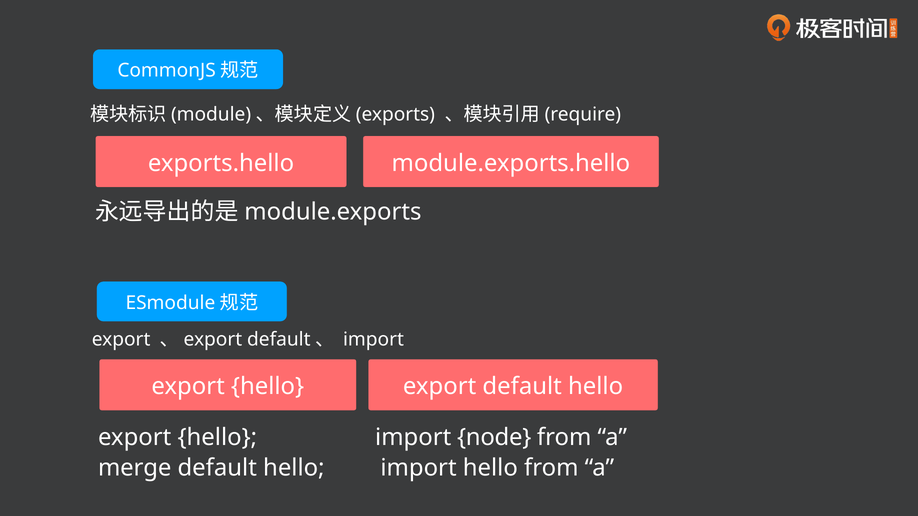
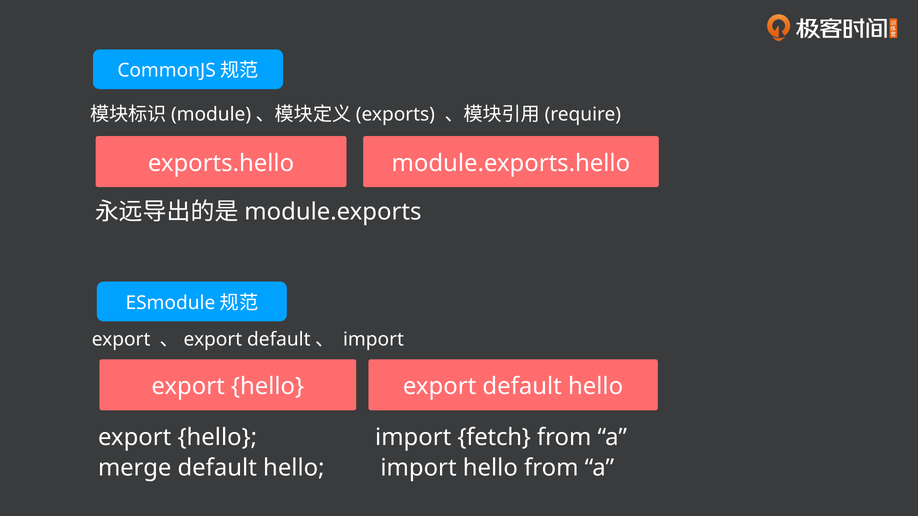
node: node -> fetch (494, 437)
